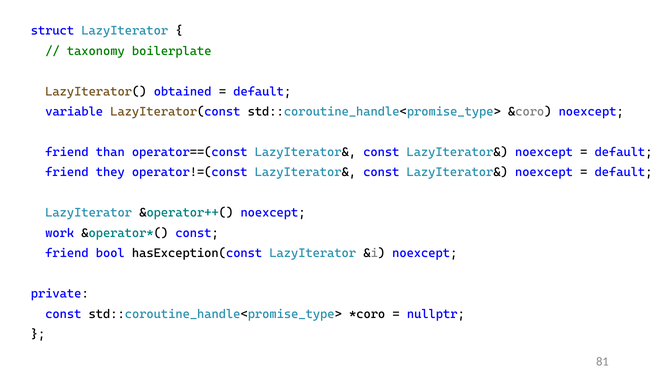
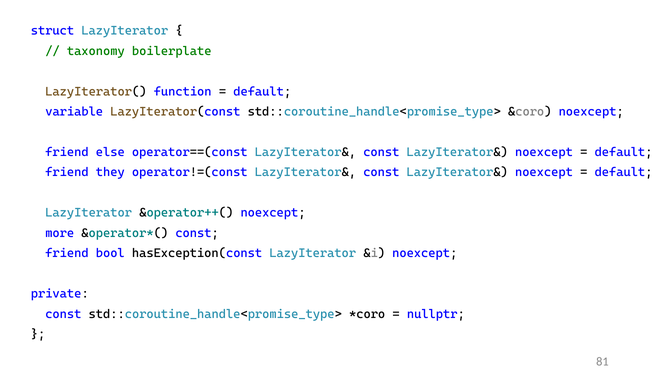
obtained: obtained -> function (183, 91)
than: than -> else (110, 152)
work: work -> more (60, 233)
